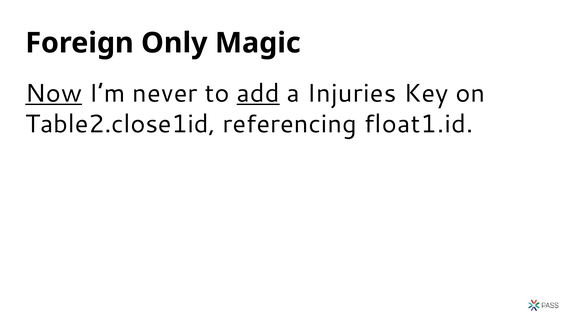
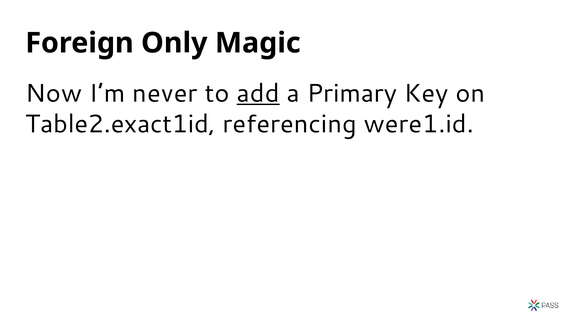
Now underline: present -> none (54, 93)
Injuries: Injuries -> Primary (352, 93)
Table2.close1id: Table2.close1id -> Table2.exact1id (120, 124)
float1.id: float1.id -> were1.id (419, 124)
